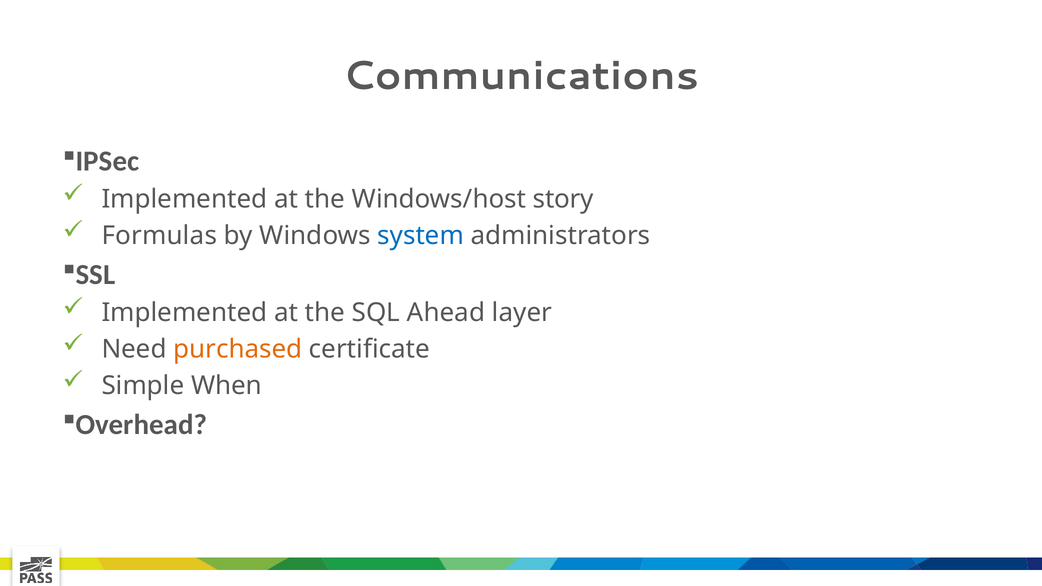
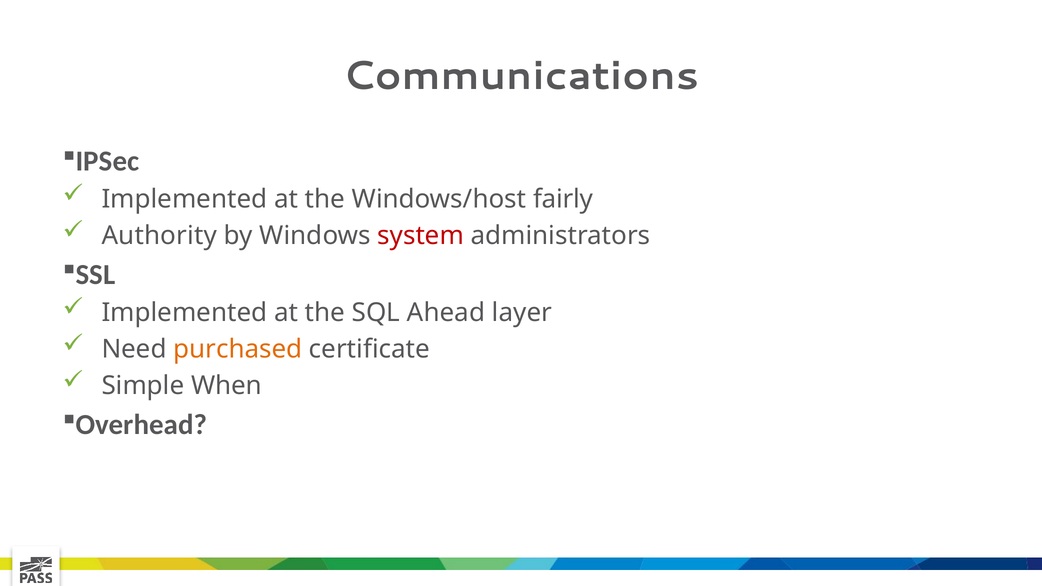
story: story -> fairly (563, 199)
Formulas: Formulas -> Authority (159, 236)
system colour: blue -> red (421, 236)
